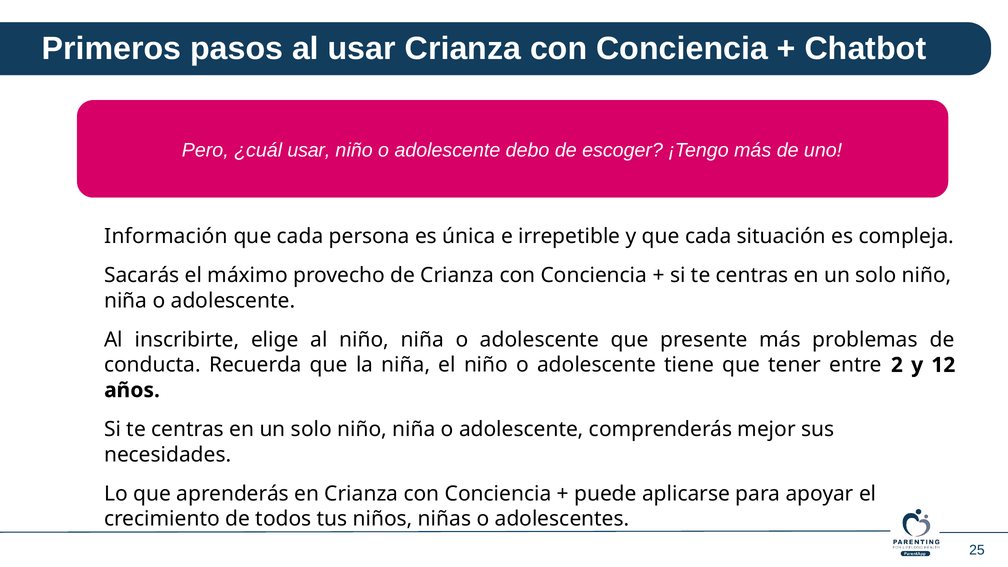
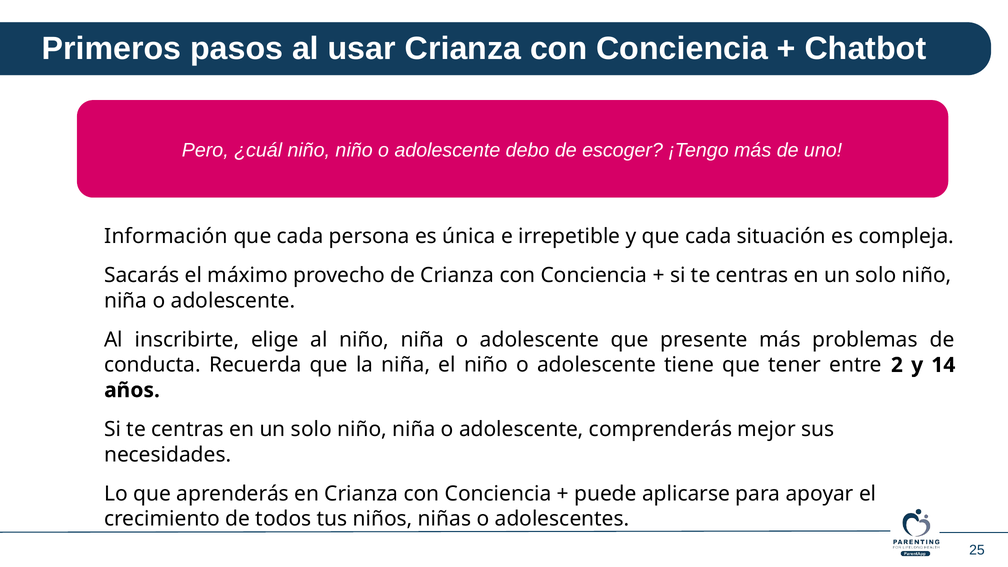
¿cuál usar: usar -> niño (309, 150)
12: 12 -> 14 (943, 365)
